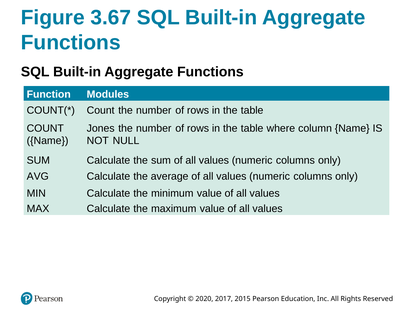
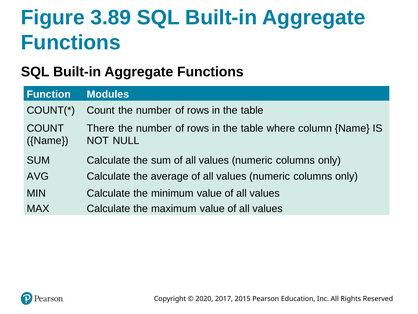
3.67: 3.67 -> 3.89 (111, 17)
Jones: Jones -> There (101, 128)
